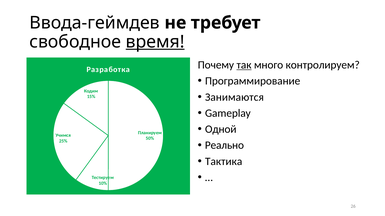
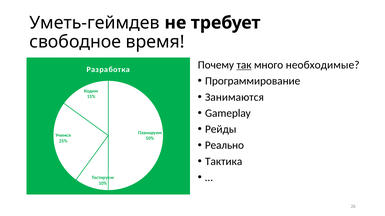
Ввода-геймдев: Ввода-геймдев -> Уметь-геймдев (95, 23)
время underline: present -> none (155, 42)
контролируем: контролируем -> необходимые (323, 65)
Одной: Одной -> Рейды (221, 130)
